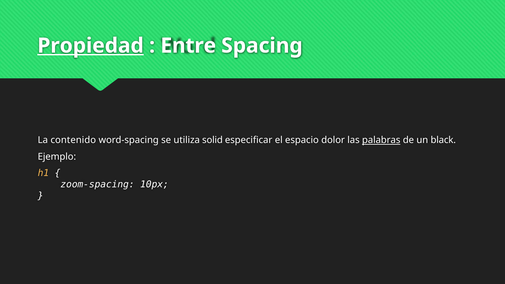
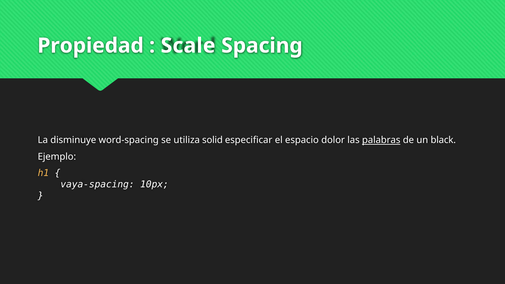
Propiedad underline: present -> none (91, 46)
Entre: Entre -> Scale (188, 46)
contenido: contenido -> disminuye (73, 140)
zoom-spacing: zoom-spacing -> vaya-spacing (97, 184)
